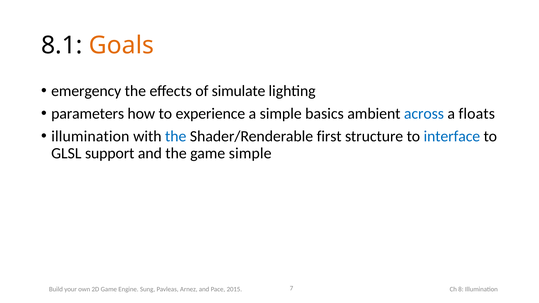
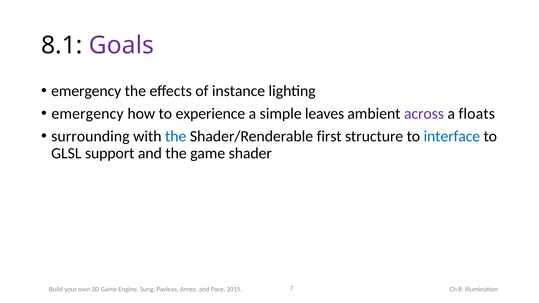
Goals colour: orange -> purple (121, 45)
simulate: simulate -> instance (239, 91)
parameters: parameters -> emergency (88, 114)
basics: basics -> leaves (325, 114)
across colour: blue -> purple (424, 114)
illumination: illumination -> surrounding (90, 136)
game simple: simple -> shader (250, 153)
